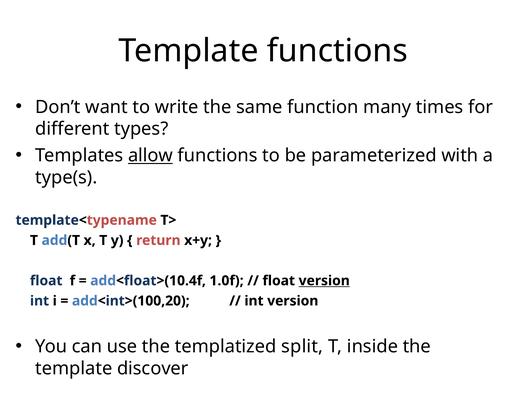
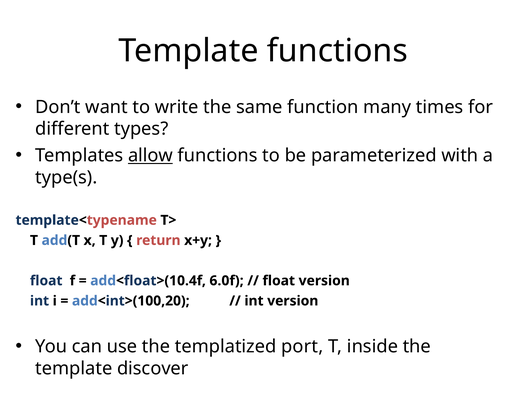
1.0f: 1.0f -> 6.0f (227, 281)
version underline: present -> none (324, 281)
split: split -> port (302, 347)
